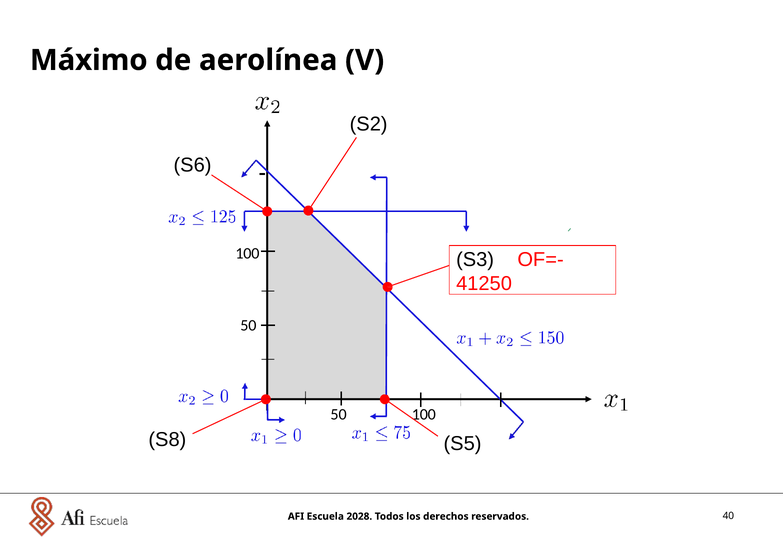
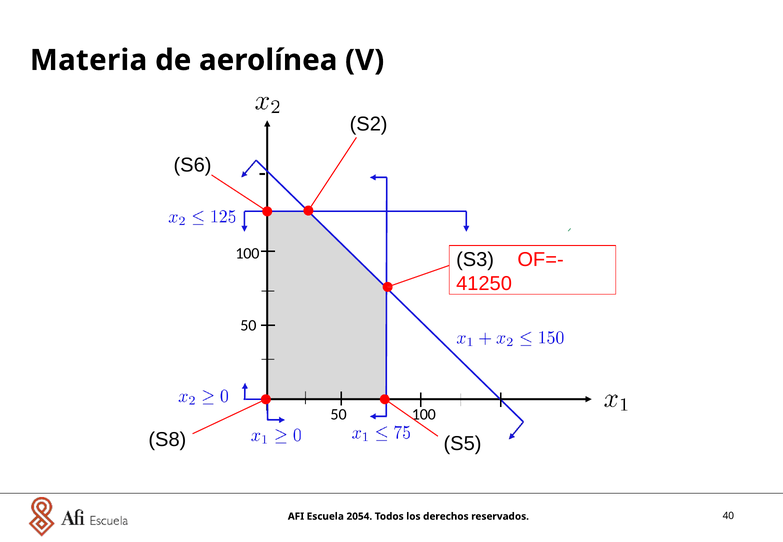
Máximo: Máximo -> Materia (89, 60)
2028: 2028 -> 2054 (359, 516)
